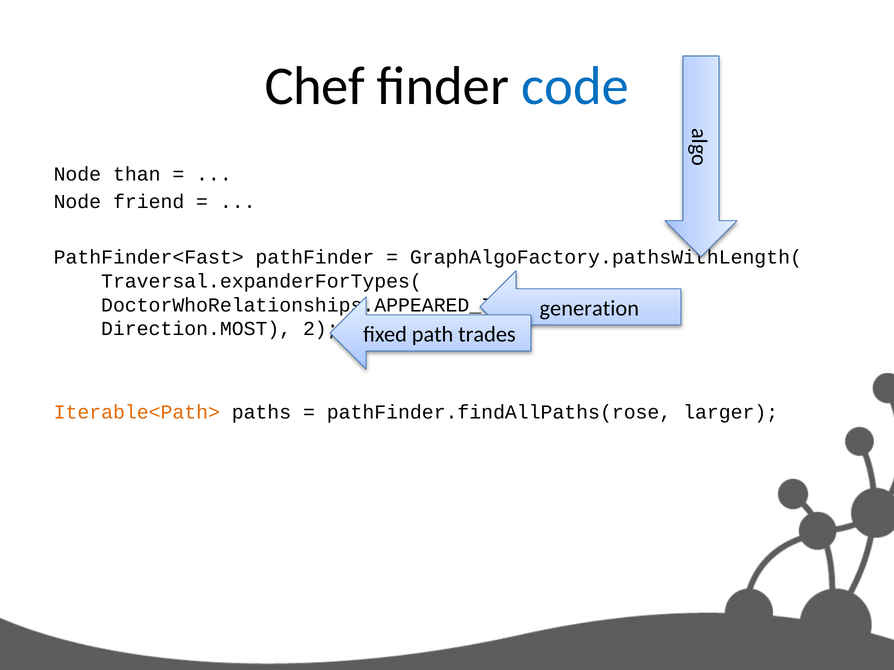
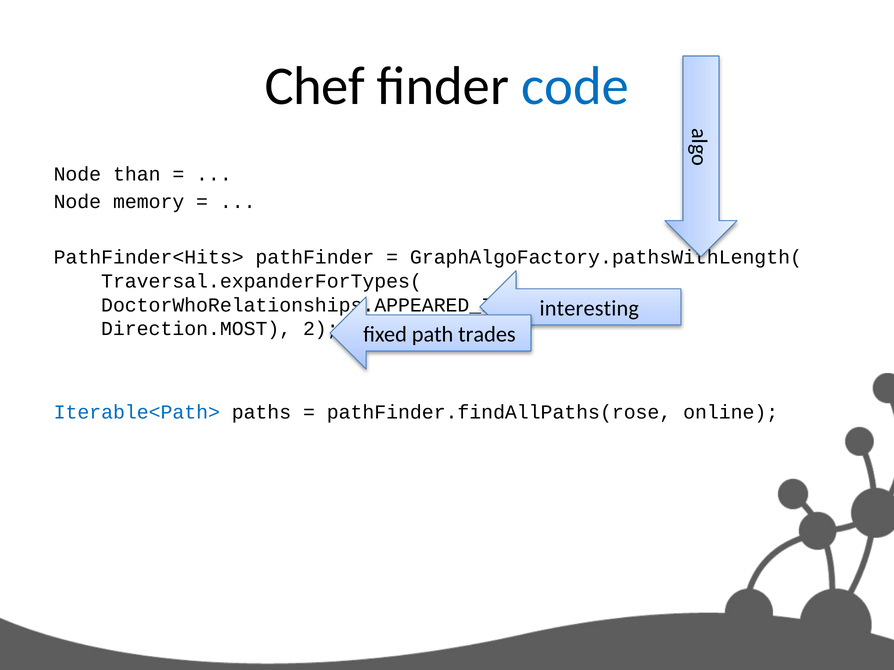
friend: friend -> memory (149, 202)
PathFinder<Fast>: PathFinder<Fast> -> PathFinder<Hits> (149, 258)
generation: generation -> interesting (589, 309)
Iterable<Path> colour: orange -> blue (137, 413)
larger: larger -> online (731, 413)
